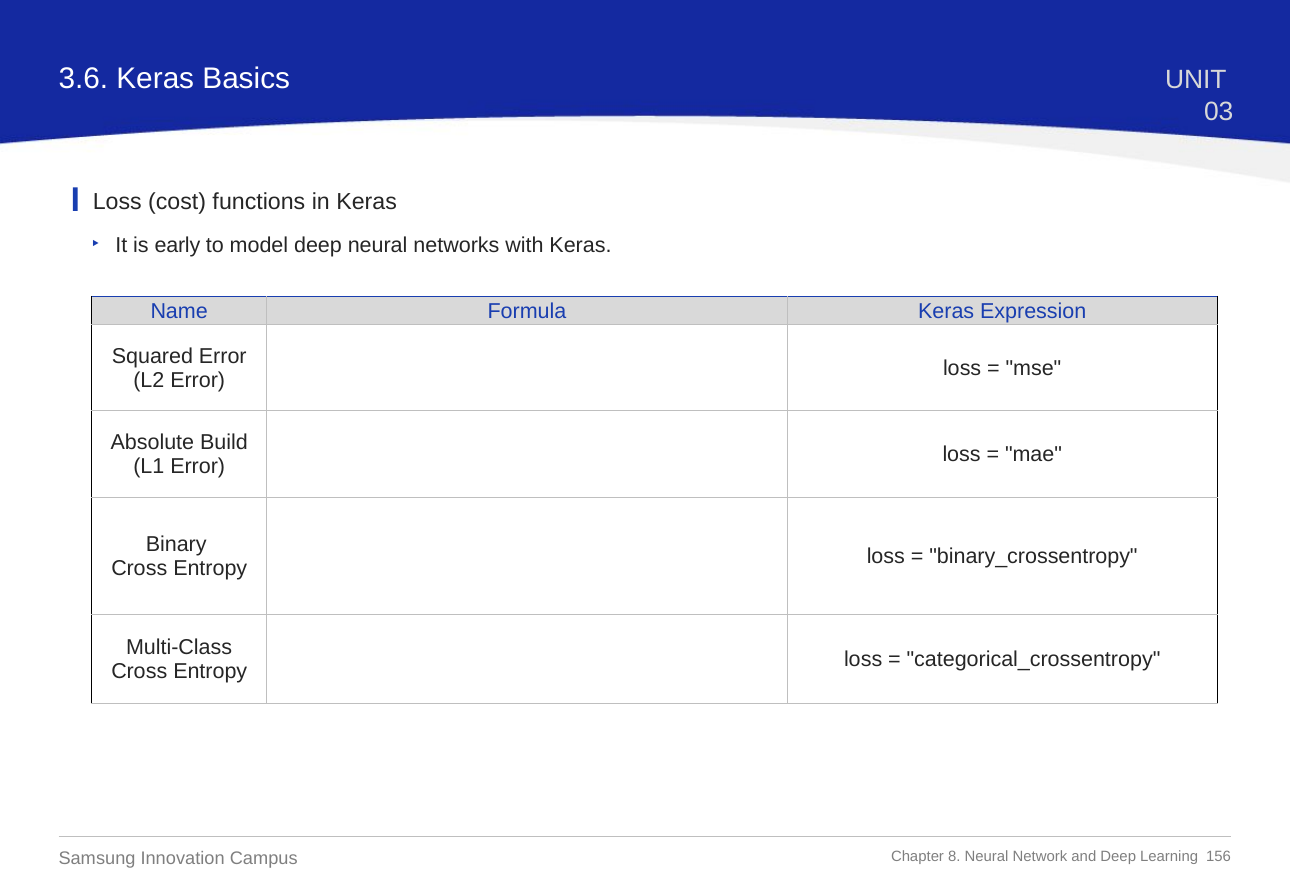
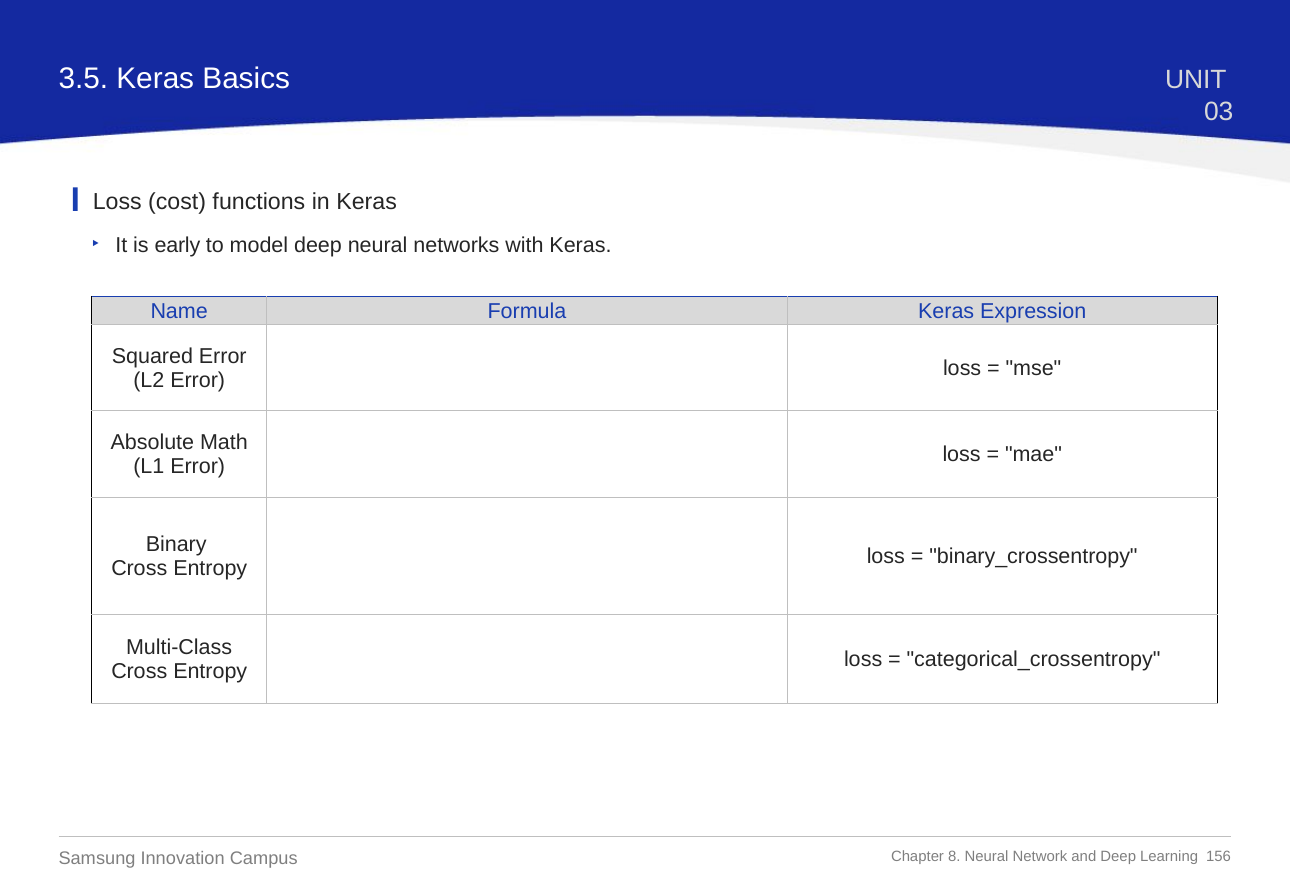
3.6: 3.6 -> 3.5 (83, 79)
Build: Build -> Math (224, 443)
